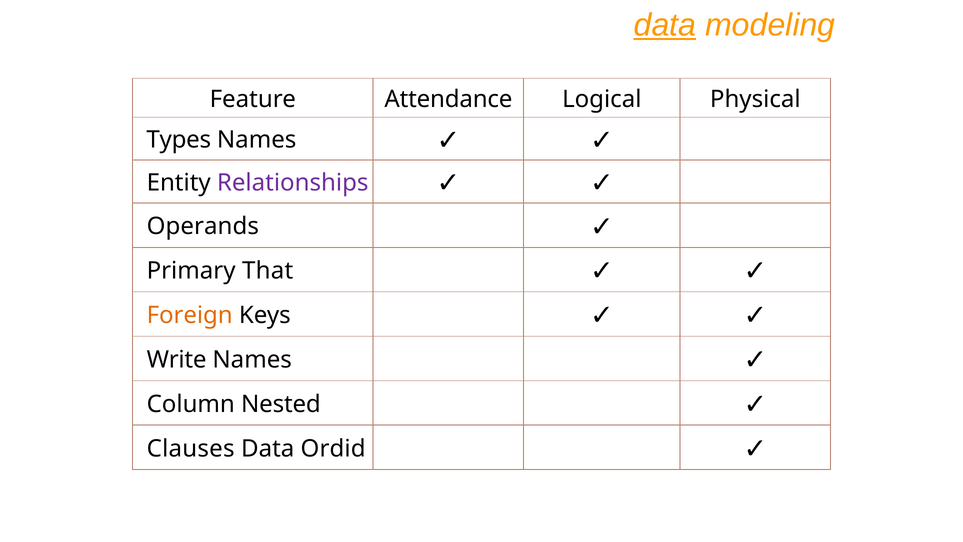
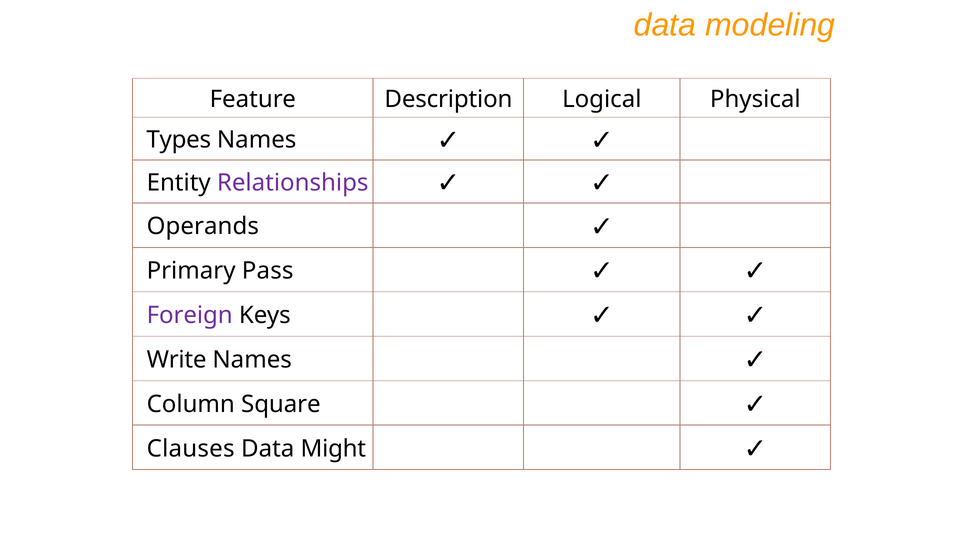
data underline: present -> none (665, 25)
Attendance: Attendance -> Description (448, 99)
That: That -> Pass (268, 271)
Foreign colour: orange -> purple (190, 315)
Nested: Nested -> Square (281, 404)
Ordid: Ordid -> Might (333, 448)
